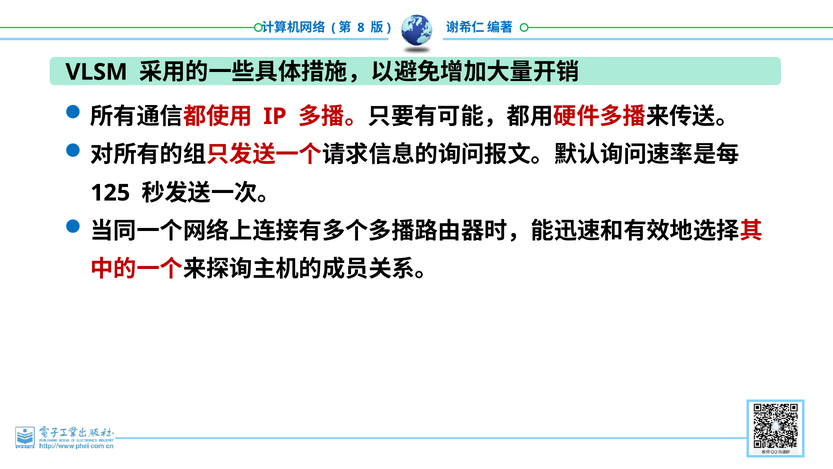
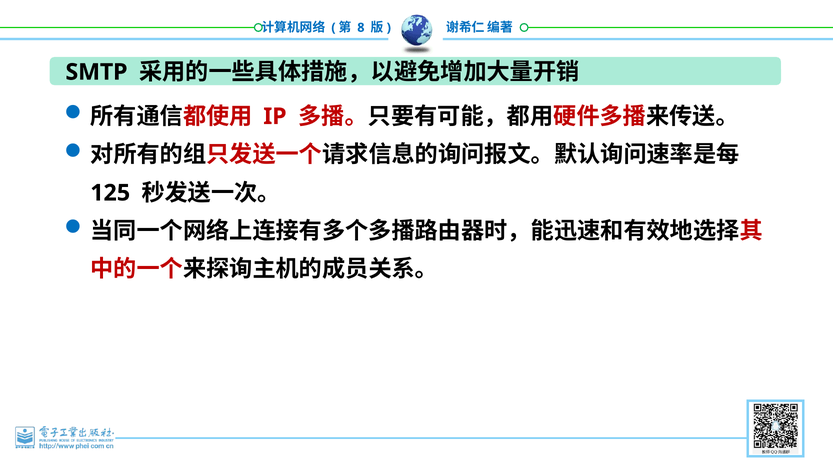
VLSM: VLSM -> SMTP (96, 72)
